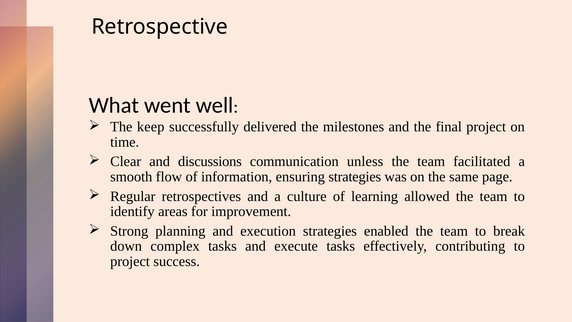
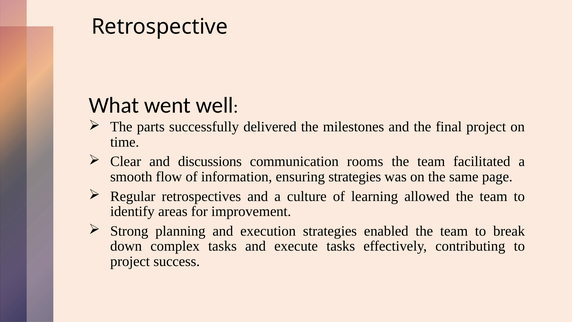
keep: keep -> parts (151, 127)
unless: unless -> rooms (365, 161)
